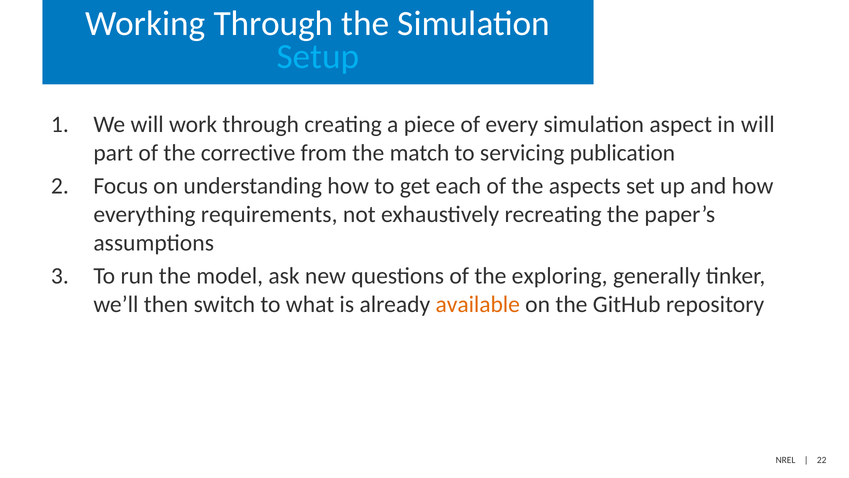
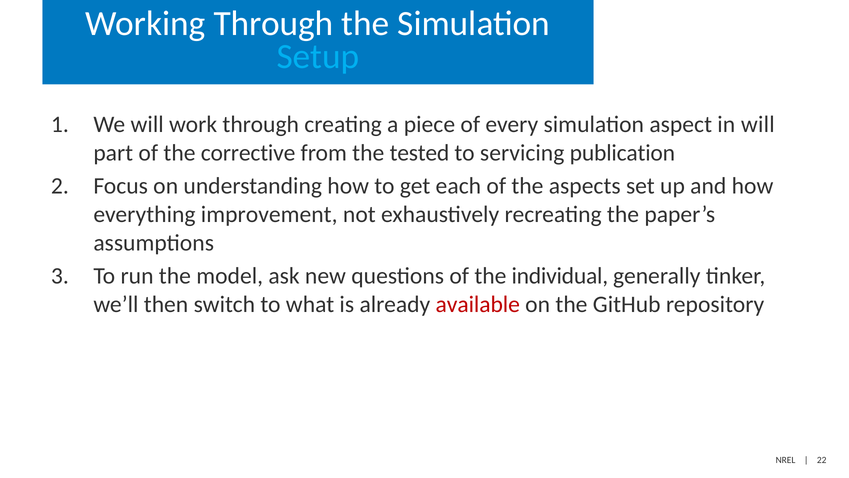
match: match -> tested (419, 153)
requirements: requirements -> improvement (269, 214)
exploring: exploring -> individual (560, 276)
available colour: orange -> red (478, 304)
